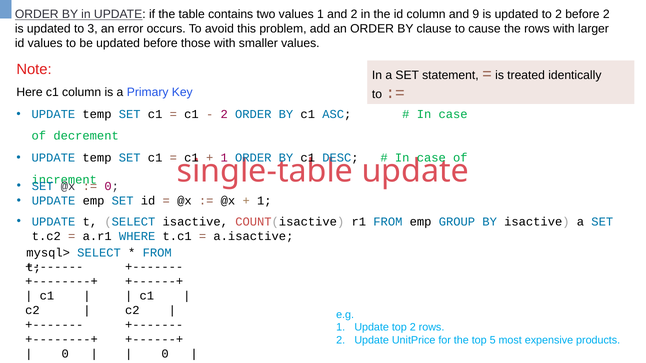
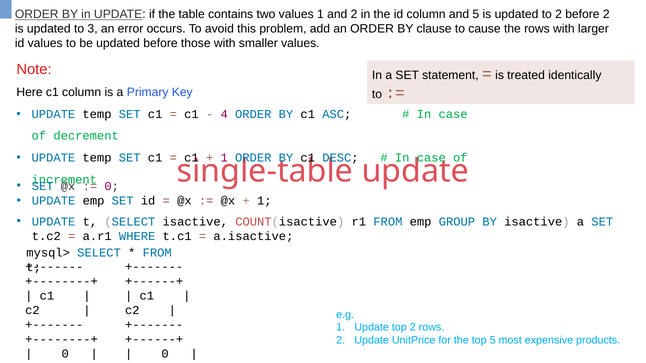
and 9: 9 -> 5 (476, 14)
2: 2 -> 4 (224, 114)
